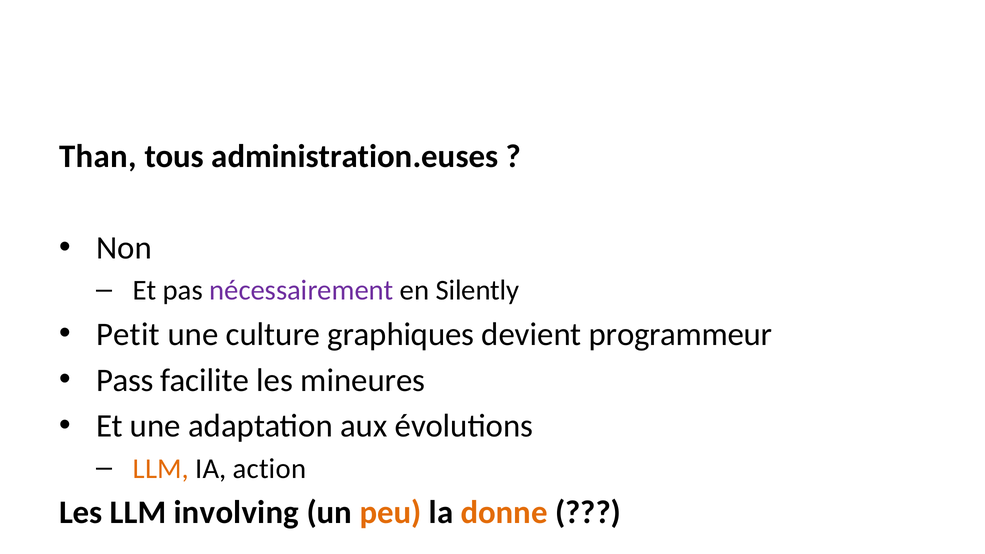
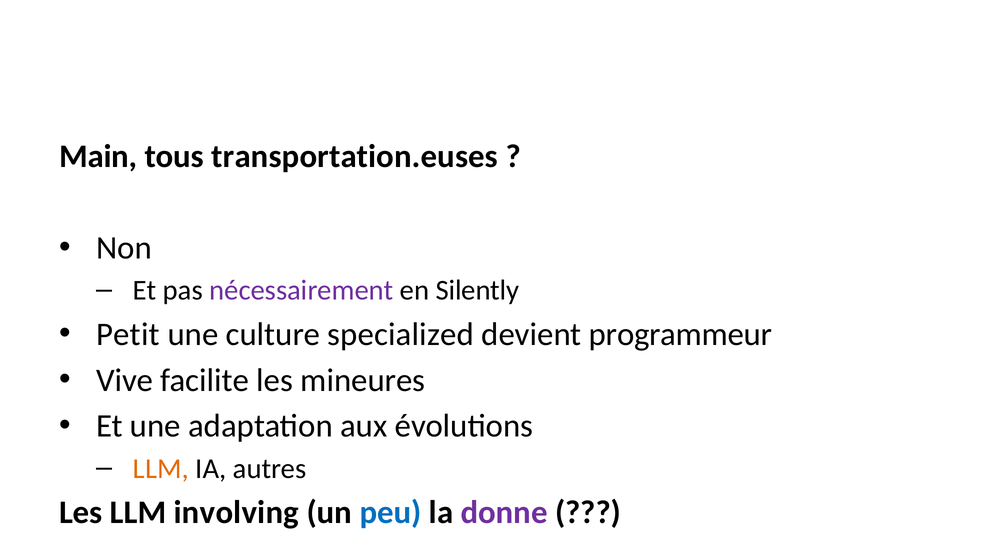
Than: Than -> Main (98, 156)
administration.euses: administration.euses -> transportation.euses (355, 156)
graphiques: graphiques -> specialized (401, 334)
Pass: Pass -> Vive (125, 380)
action: action -> autres (270, 469)
peu colour: orange -> blue (391, 512)
donne colour: orange -> purple (504, 512)
